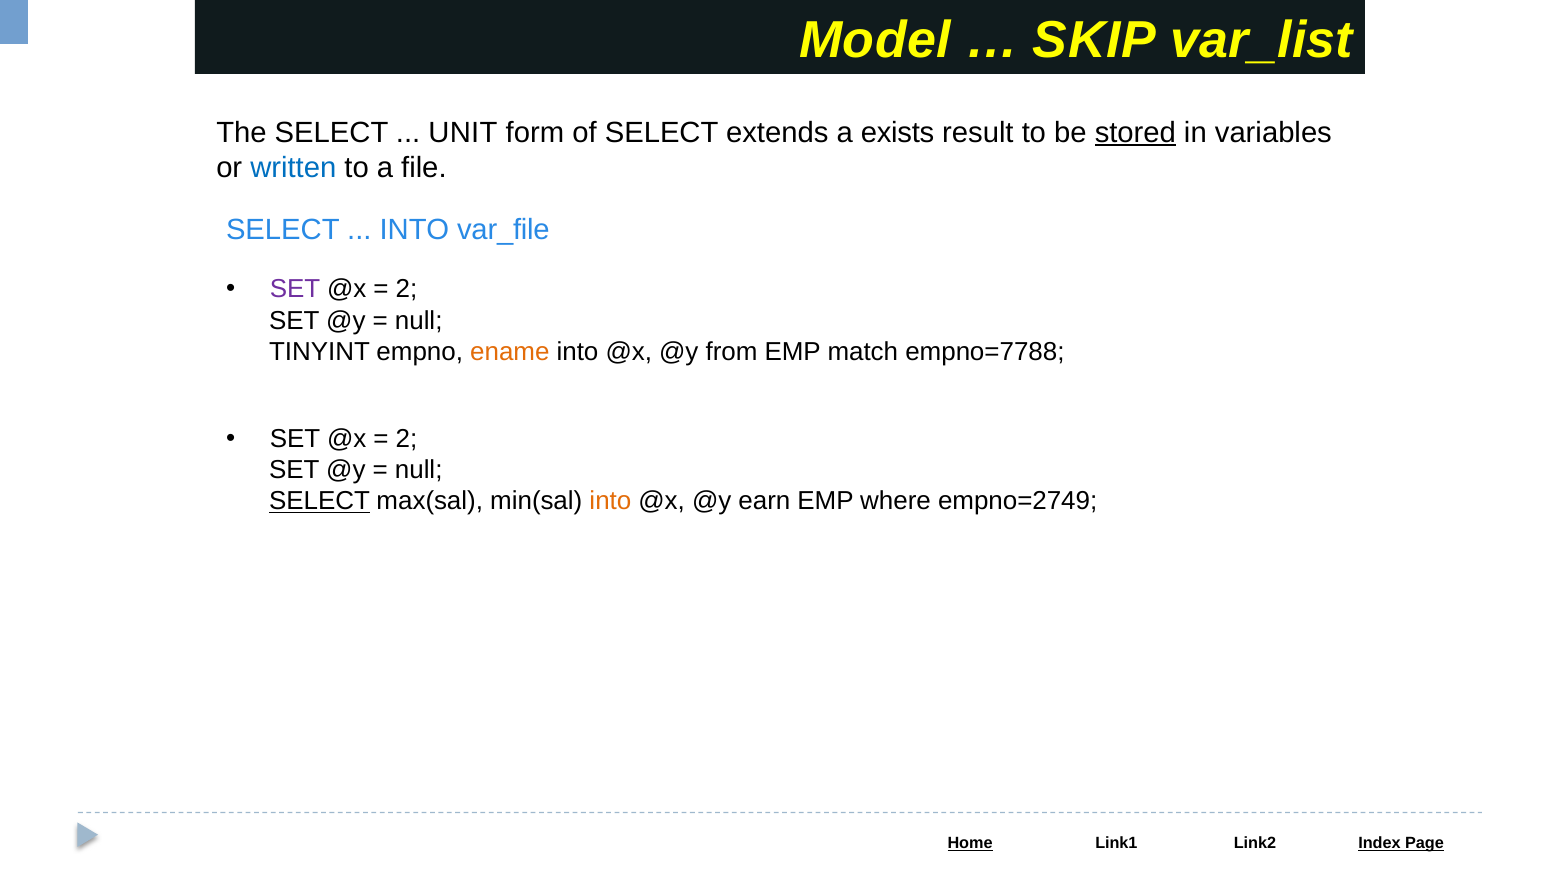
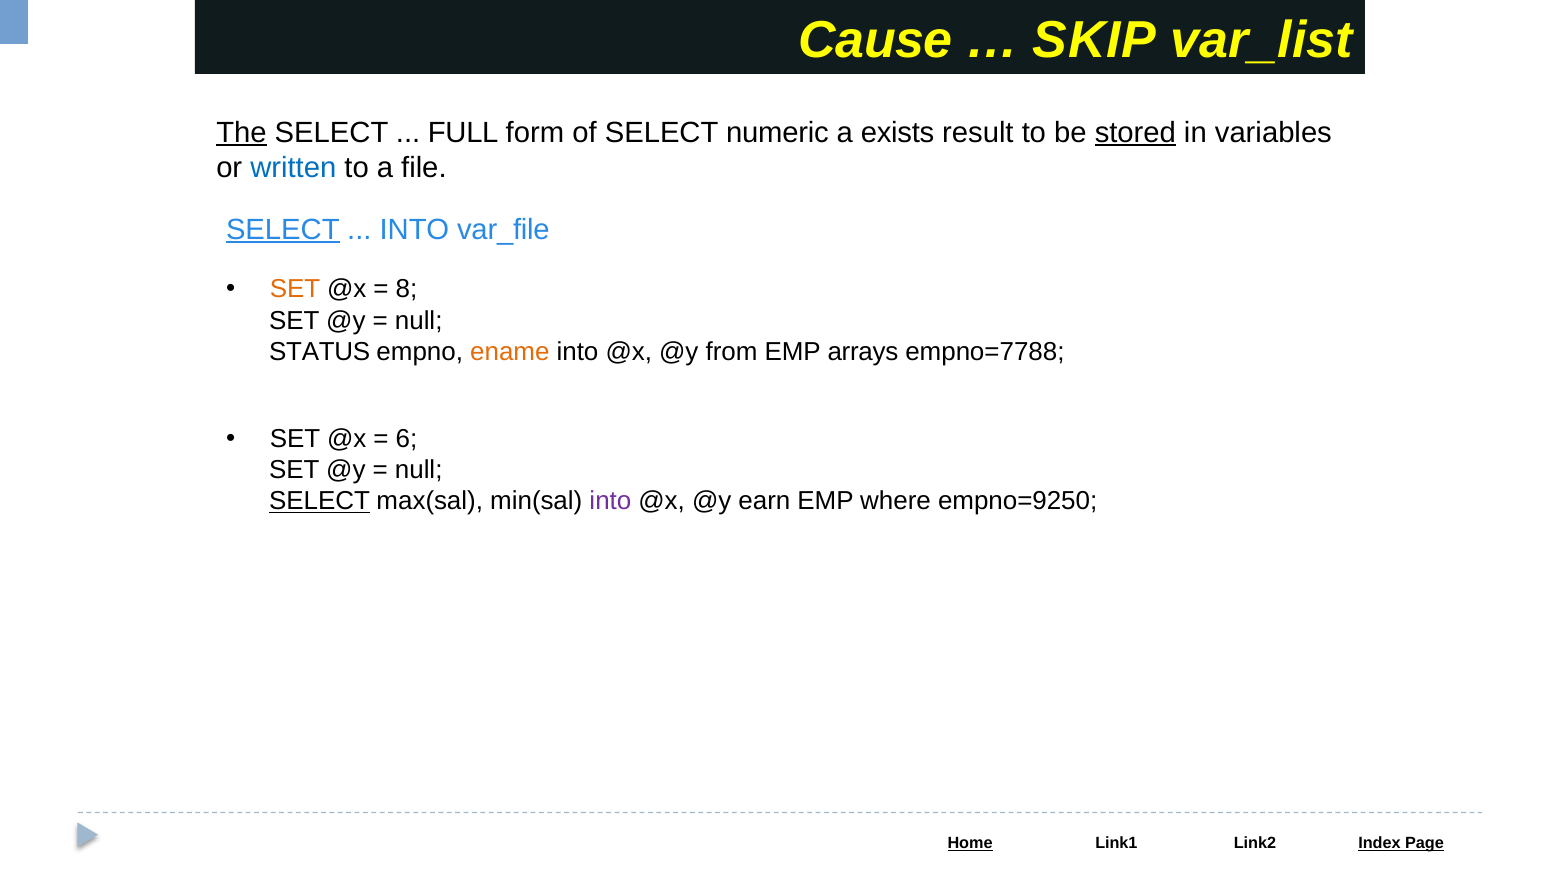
Model: Model -> Cause (876, 41)
The underline: none -> present (241, 133)
UNIT: UNIT -> FULL (463, 133)
extends: extends -> numeric (777, 133)
SELECT underline: none -> present (283, 230)
SET colour: purple -> orange (295, 290)
2: 2 -> 8 (407, 290)
TINYINT: TINYINT -> STATUS (320, 352)
match: match -> arrays (863, 352)
2: 2 -> 6 (407, 439)
into colour: orange -> purple (610, 502)
empno=2749: empno=2749 -> empno=9250 (1018, 502)
